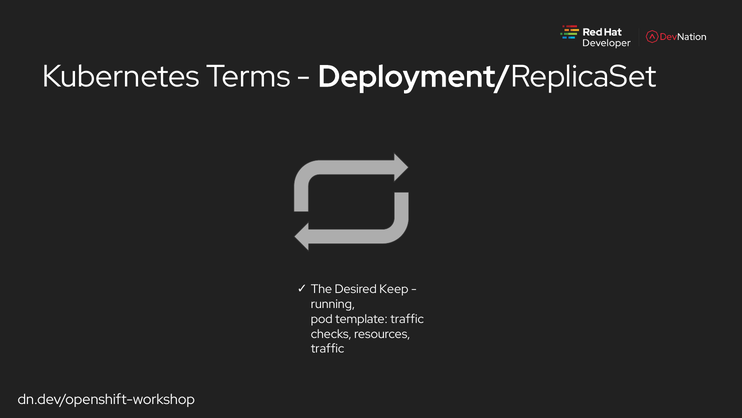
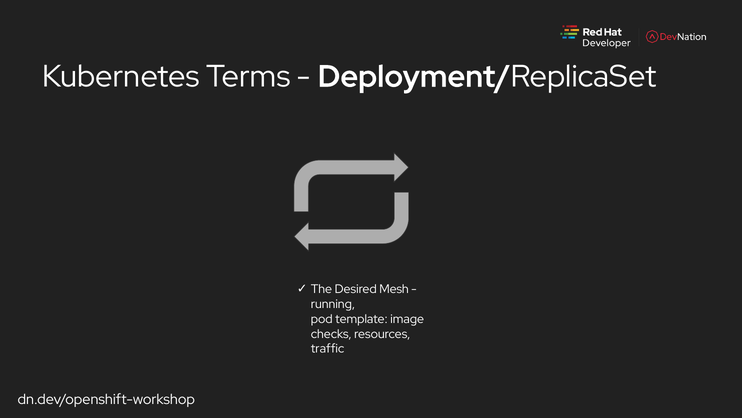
Keep: Keep -> Mesh (394, 289)
template traffic: traffic -> image (407, 319)
